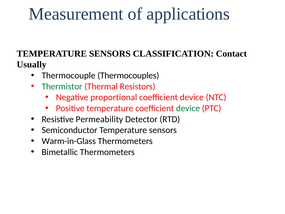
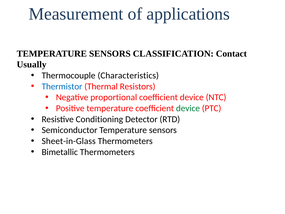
Thermocouples: Thermocouples -> Characteristics (128, 75)
Thermistor colour: green -> blue (62, 86)
Permeability: Permeability -> Conditioning (99, 119)
Warm-in-Glass: Warm-in-Glass -> Sheet-in-Glass (69, 141)
